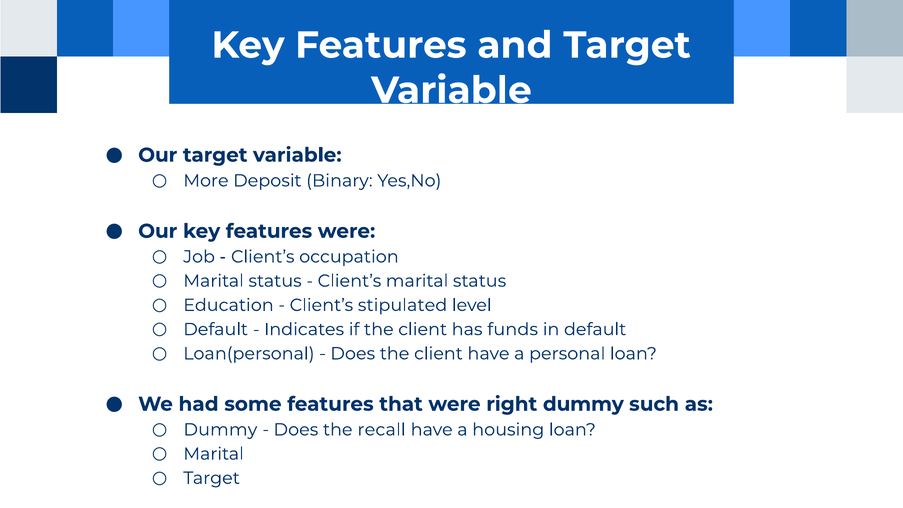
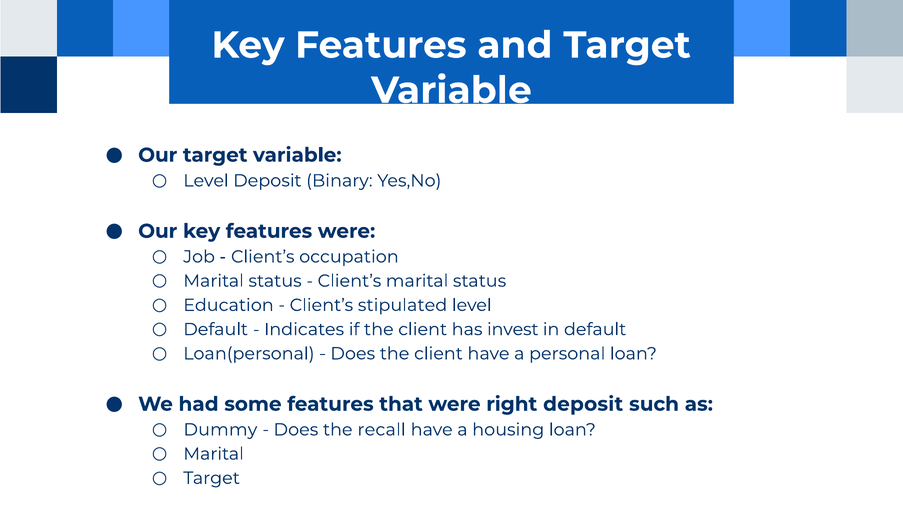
More: More -> Level (206, 181)
funds: funds -> invest (513, 329)
right dummy: dummy -> deposit (583, 404)
